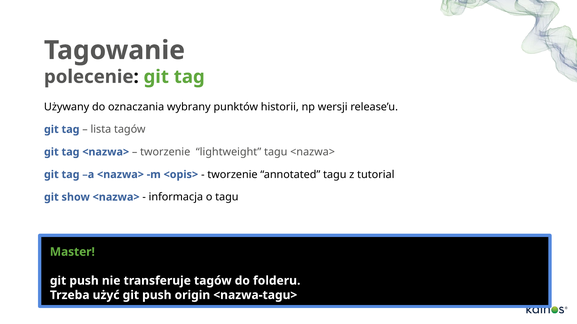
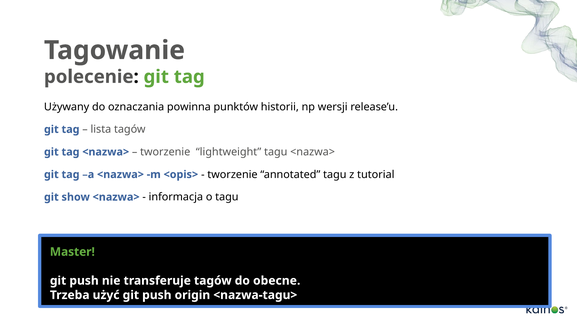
wybrany: wybrany -> powinna (189, 107)
folderu: folderu -> obecne (277, 281)
